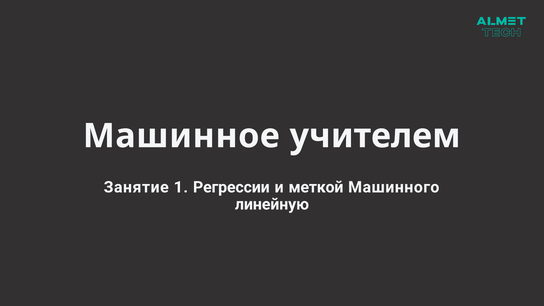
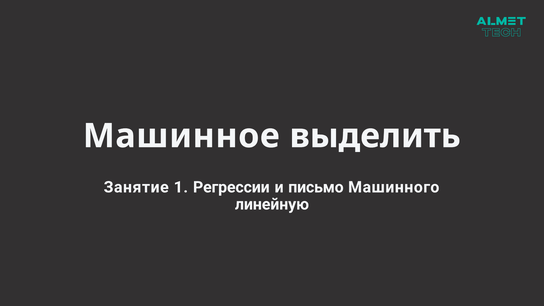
учителем: учителем -> выделить (375, 136)
меткой: меткой -> письмо (316, 187)
